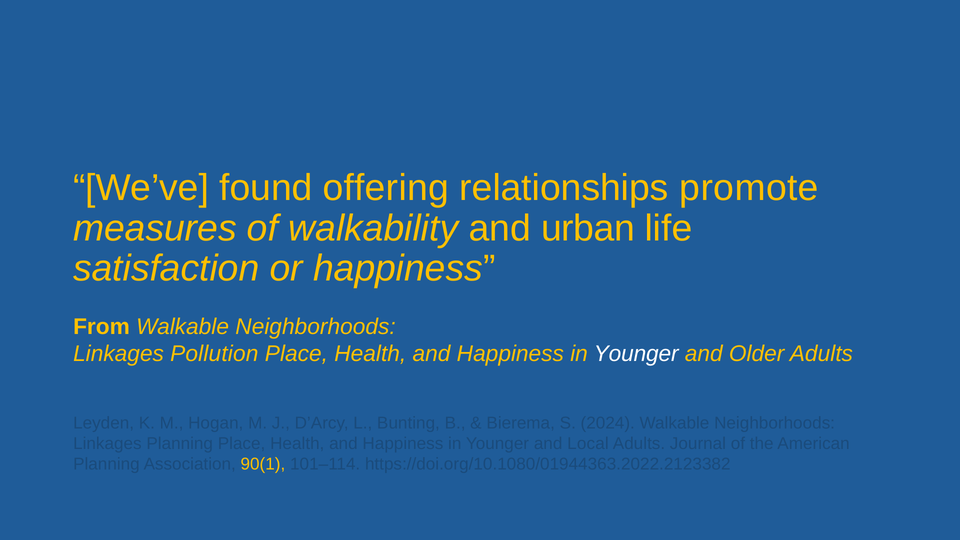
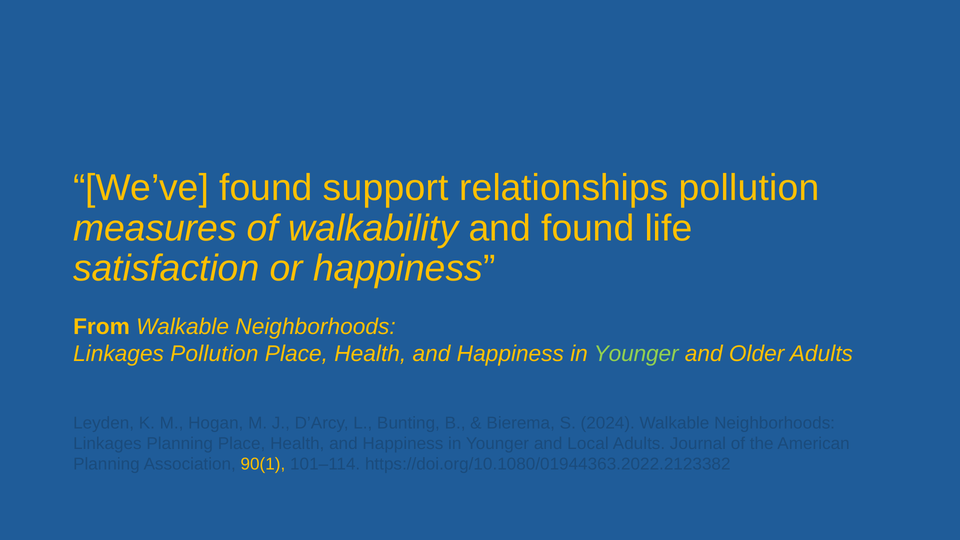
offering: offering -> support (386, 188)
relationships promote: promote -> pollution (749, 188)
and urban: urban -> found (588, 228)
Younger colour: white -> light green (636, 354)
